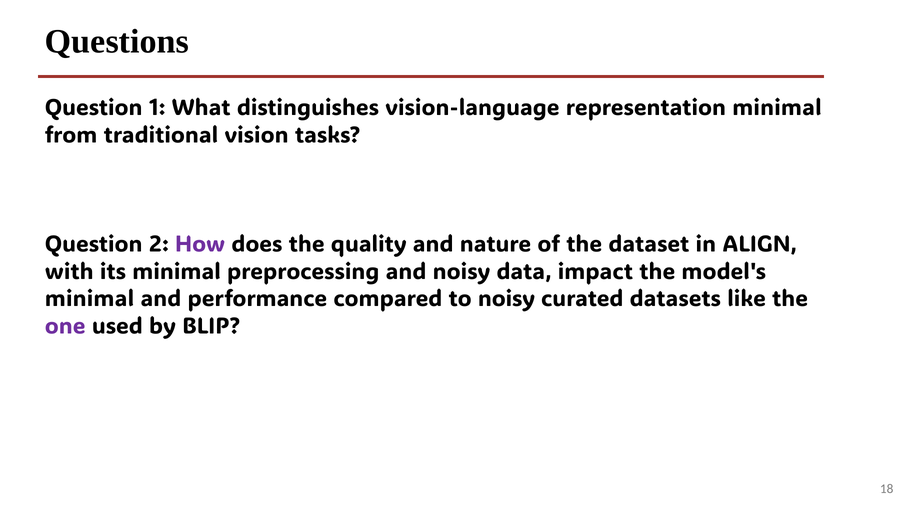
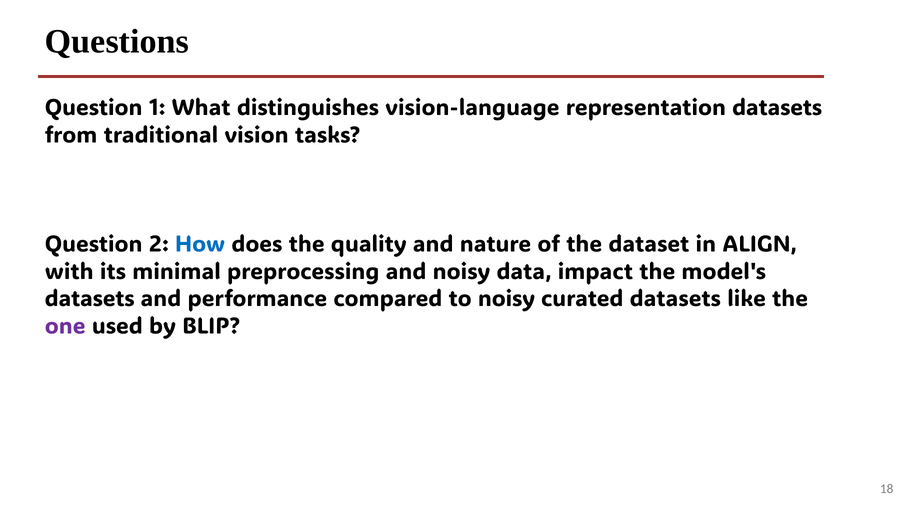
representation minimal: minimal -> datasets (777, 108)
How colour: purple -> blue (200, 244)
minimal: minimal -> datasets (90, 299)
